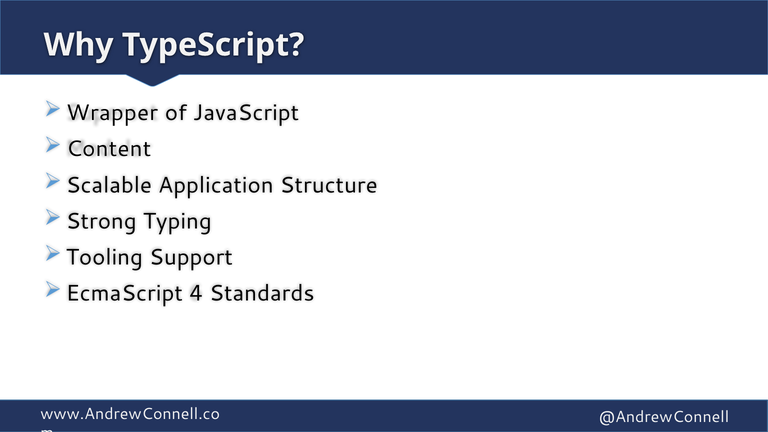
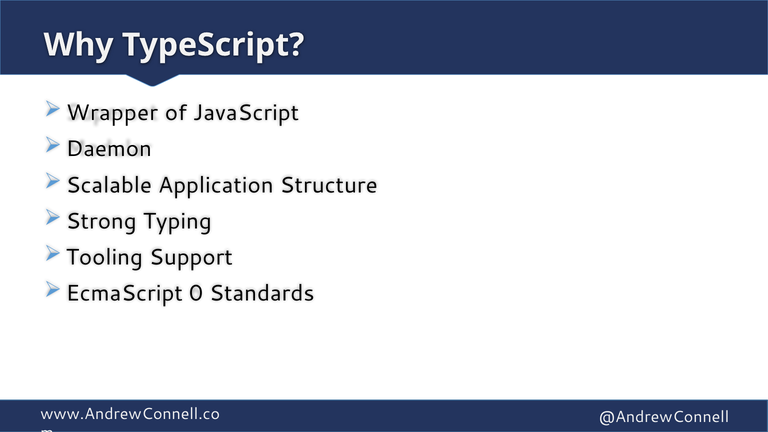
Content: Content -> Daemon (109, 149)
4: 4 -> 0 (196, 294)
